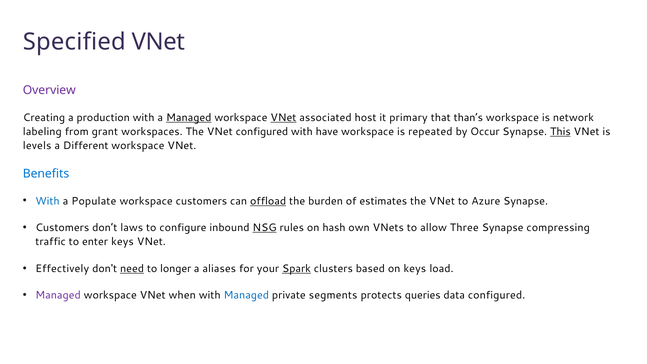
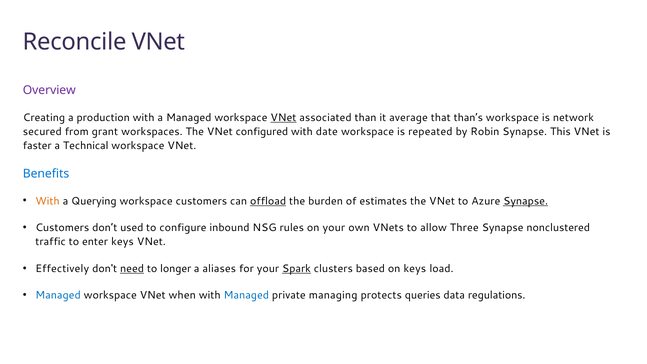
Specified: Specified -> Reconcile (74, 42)
Managed underline: present -> none (189, 117)
host: host -> than (366, 117)
primary: primary -> average (408, 117)
labeling: labeling -> secured (42, 132)
have: have -> date (327, 132)
Occur: Occur -> Robin (485, 132)
This underline: present -> none (560, 132)
levels: levels -> faster (37, 146)
Different: Different -> Technical (86, 146)
With colour: blue -> orange (48, 201)
Populate: Populate -> Querying (94, 201)
Synapse underline: none -> present (526, 201)
laws: laws -> used (132, 228)
NSG underline: present -> none (265, 228)
on hash: hash -> your (334, 228)
compressing: compressing -> nonclustered (558, 228)
Managed colour: purple -> blue (58, 295)
segments: segments -> managing (333, 295)
data configured: configured -> regulations (497, 295)
